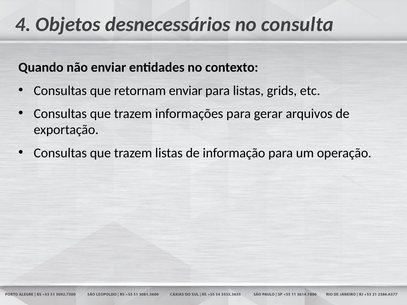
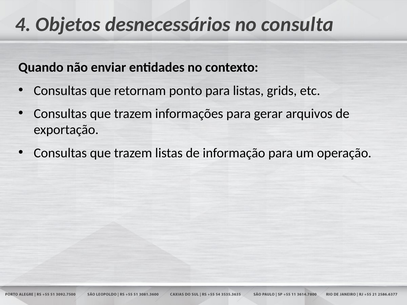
retornam enviar: enviar -> ponto (186, 91)
